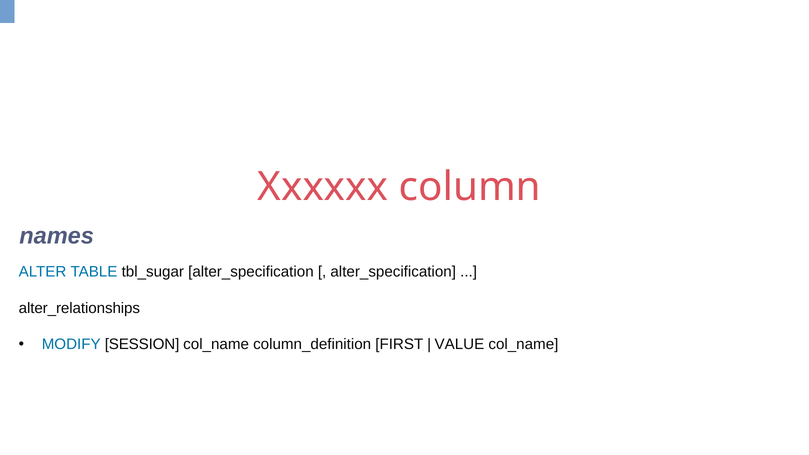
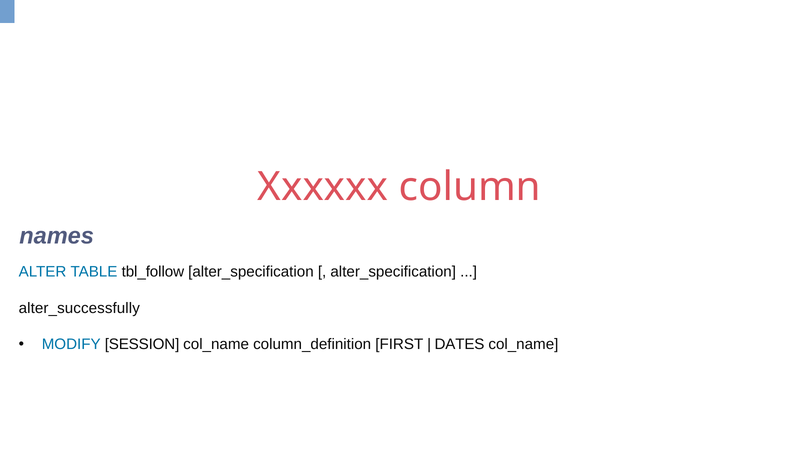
tbl_sugar: tbl_sugar -> tbl_follow (153, 272)
alter_relationships: alter_relationships -> alter_successfully (79, 308)
VALUE: VALUE -> DATES (459, 344)
